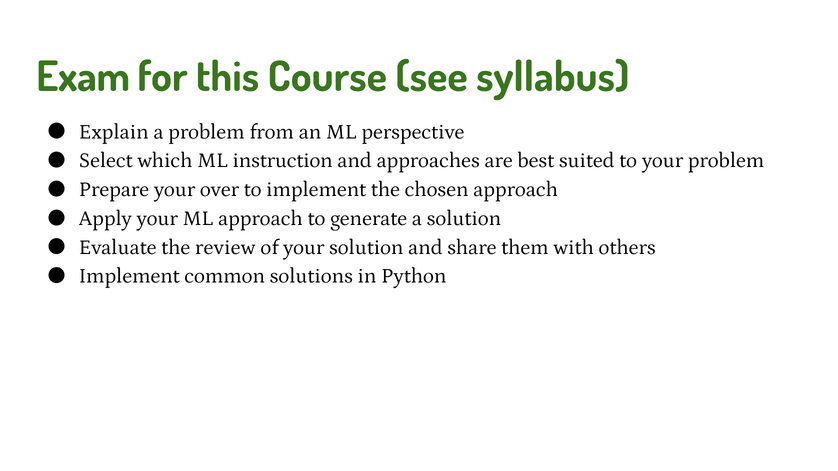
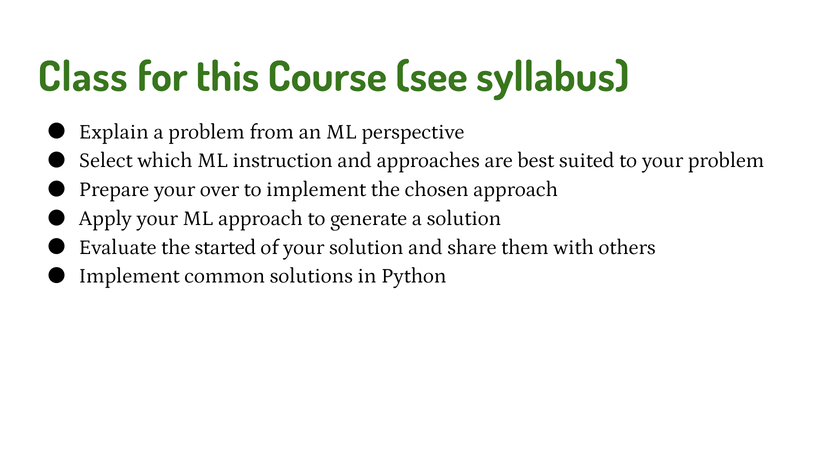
Exam: Exam -> Class (83, 77)
review: review -> started (225, 247)
